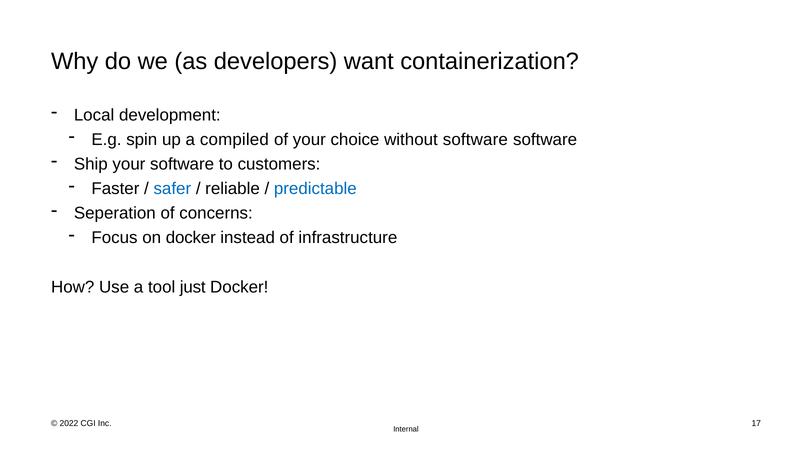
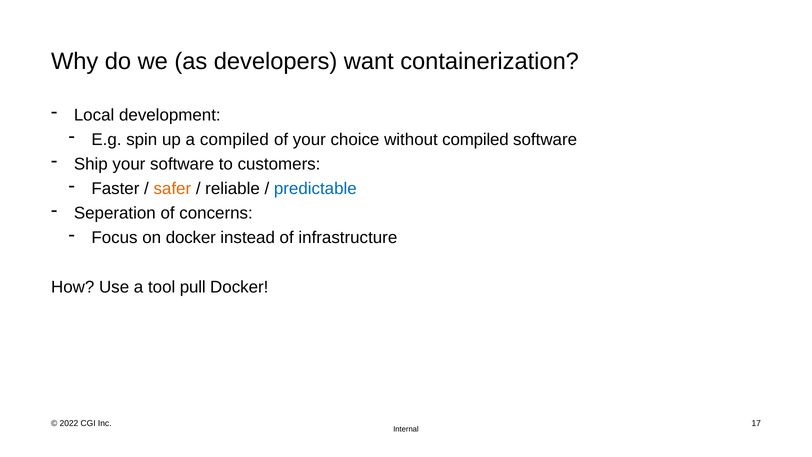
without software: software -> compiled (475, 140)
safer colour: blue -> orange (172, 189)
just: just -> pull (193, 287)
